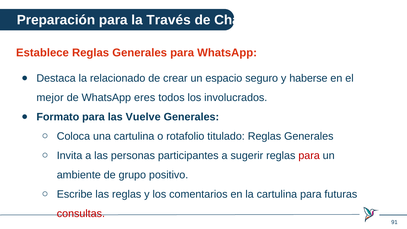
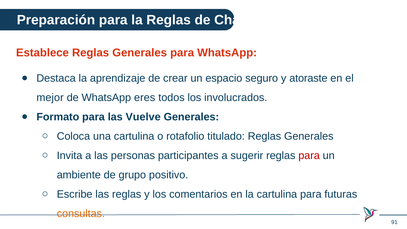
la Través: Través -> Reglas (169, 20)
relacionado: relacionado -> aprendizaje (118, 78)
haberse: haberse -> atoraste (308, 78)
consultas colour: red -> orange (81, 213)
